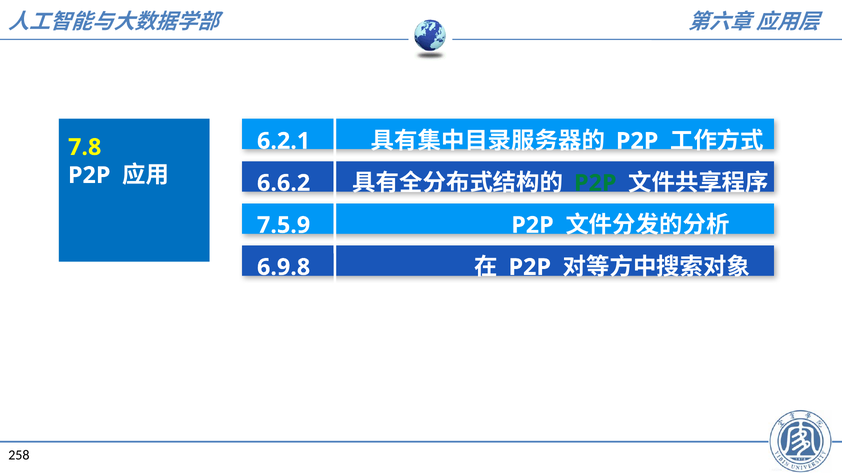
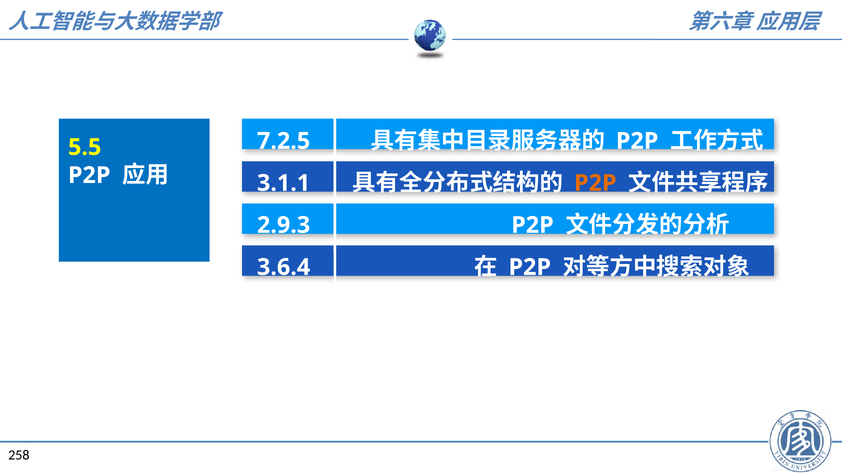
6.2.1: 6.2.1 -> 7.2.5 (284, 141)
7.8: 7.8 -> 5.5 (85, 147)
6.6.2: 6.6.2 -> 3.1.1 (284, 183)
P2P colour: green -> orange (595, 183)
7.5.9: 7.5.9 -> 2.9.3 (284, 225)
6.9.8: 6.9.8 -> 3.6.4 (284, 268)
